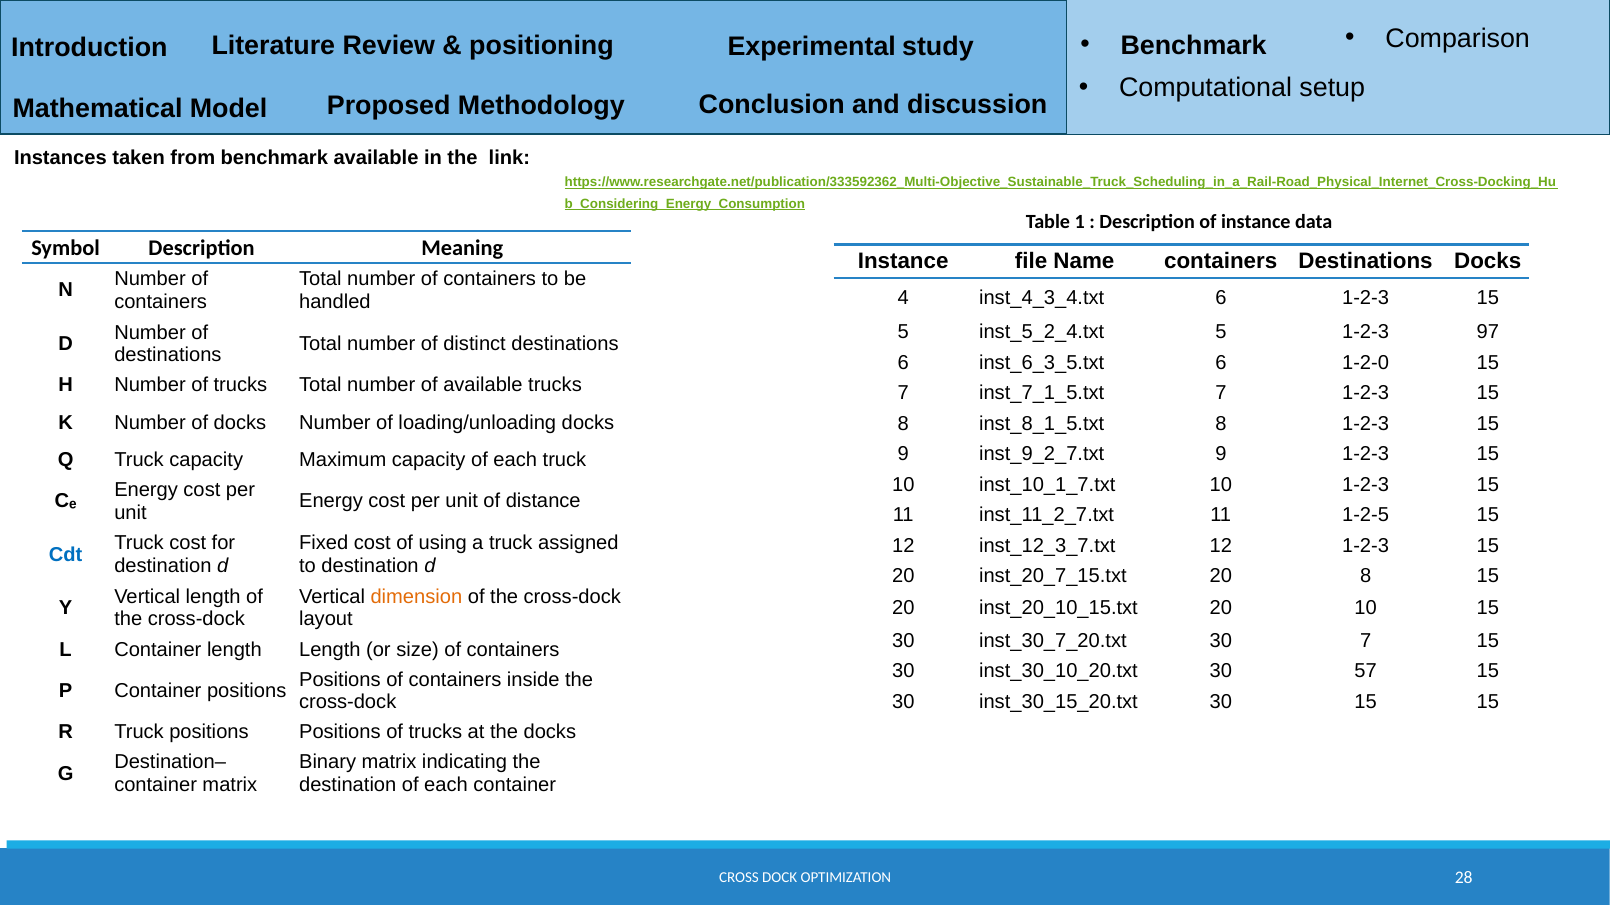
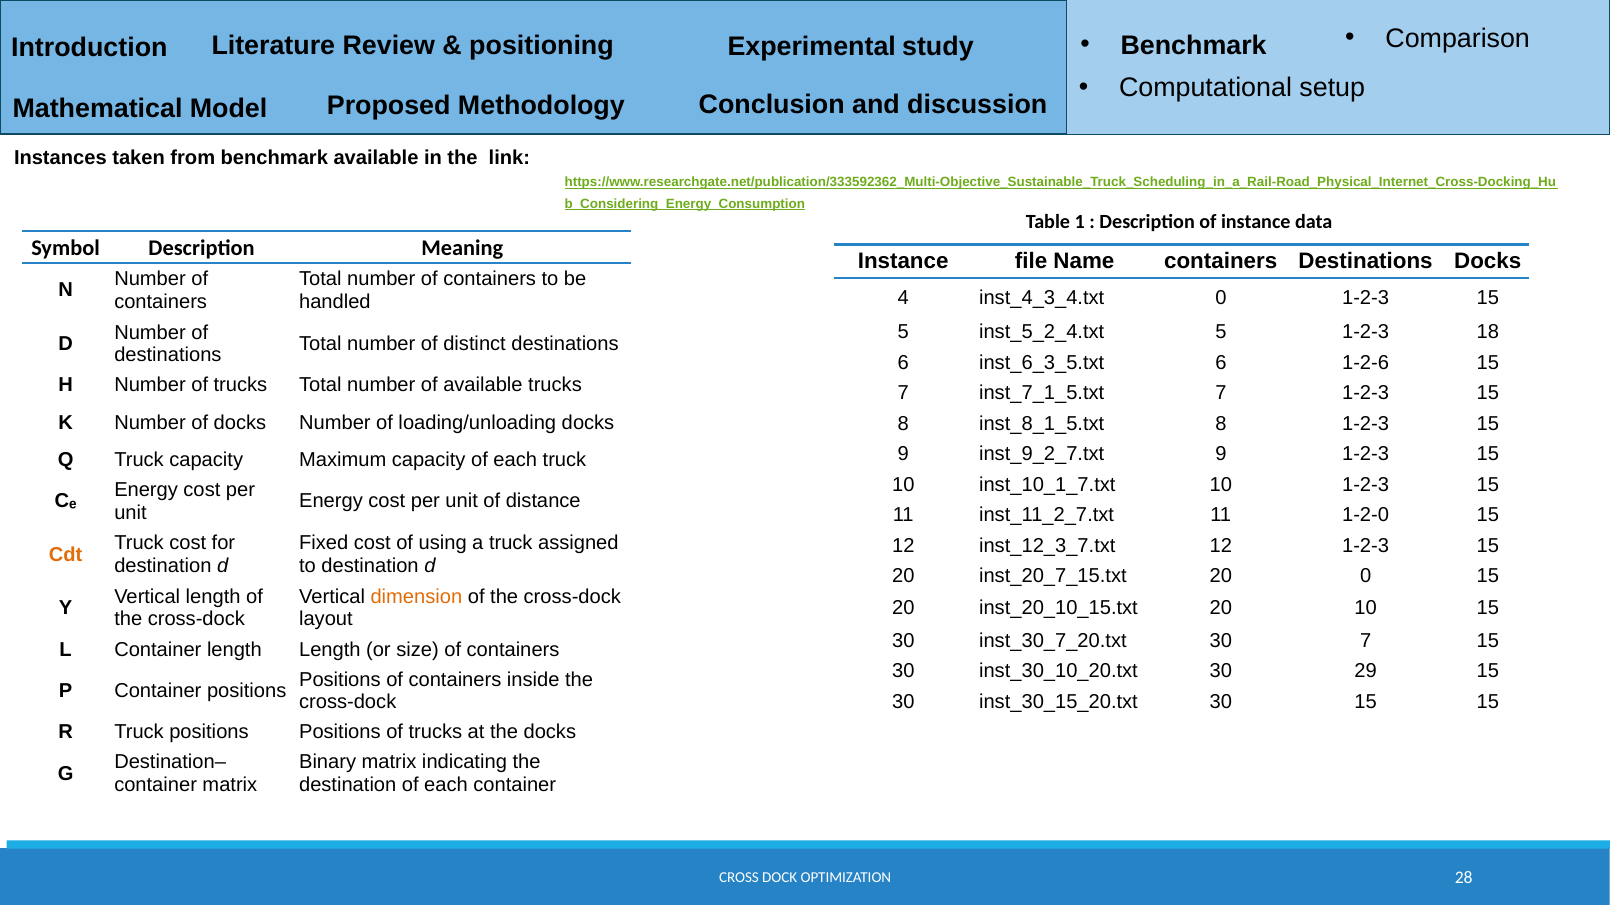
6: 6 -> 0 (1221, 298)
97: 97 -> 18 (1488, 332)
1-2-0: 1-2-0 -> 1-2-6 (1366, 363)
1-2-5: 1-2-5 -> 1-2-0 (1366, 515)
Cdt colour: blue -> orange (66, 555)
20 8: 8 -> 0 (1366, 576)
57: 57 -> 29 (1366, 671)
